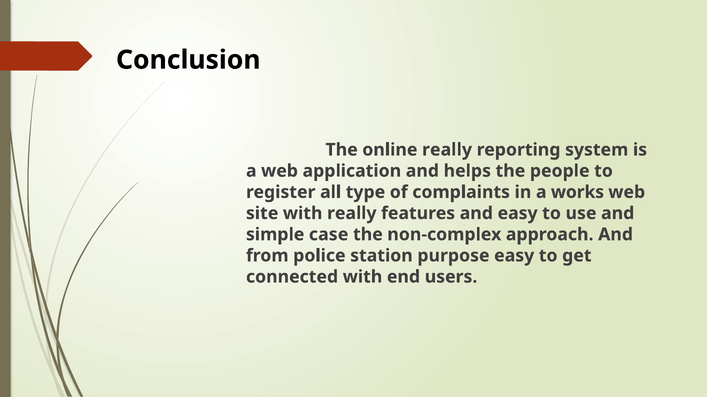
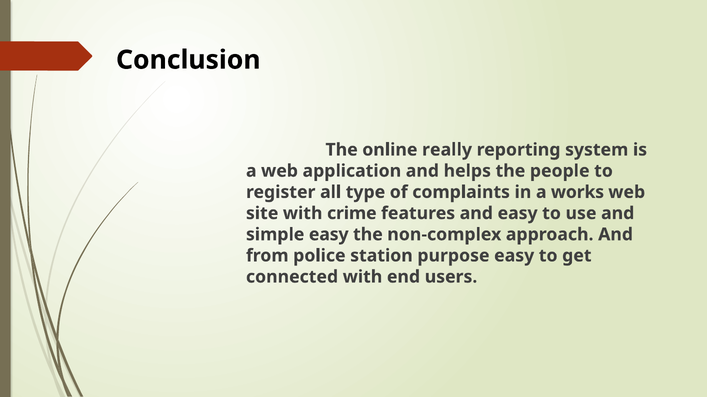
with really: really -> crime (352, 214)
simple case: case -> easy (329, 235)
